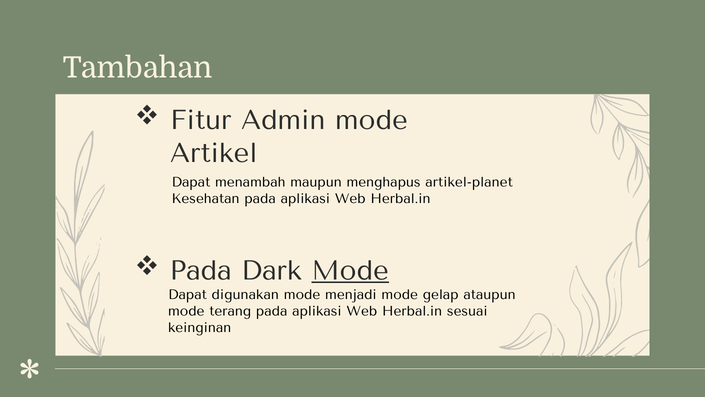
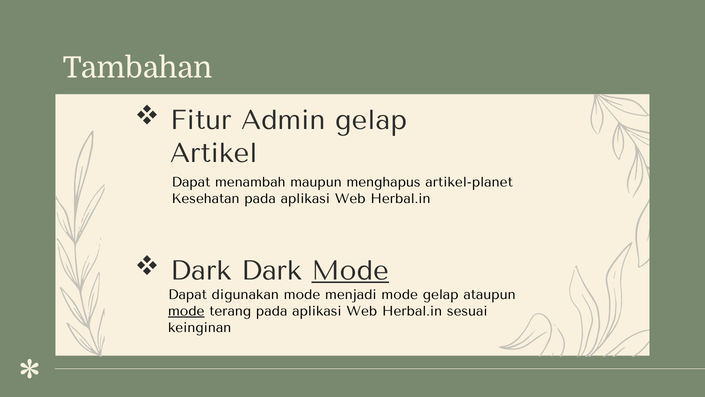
Admin mode: mode -> gelap (371, 120)
Pada: Pada -> Dark (201, 270)
mode underline: none -> present (186, 311)
